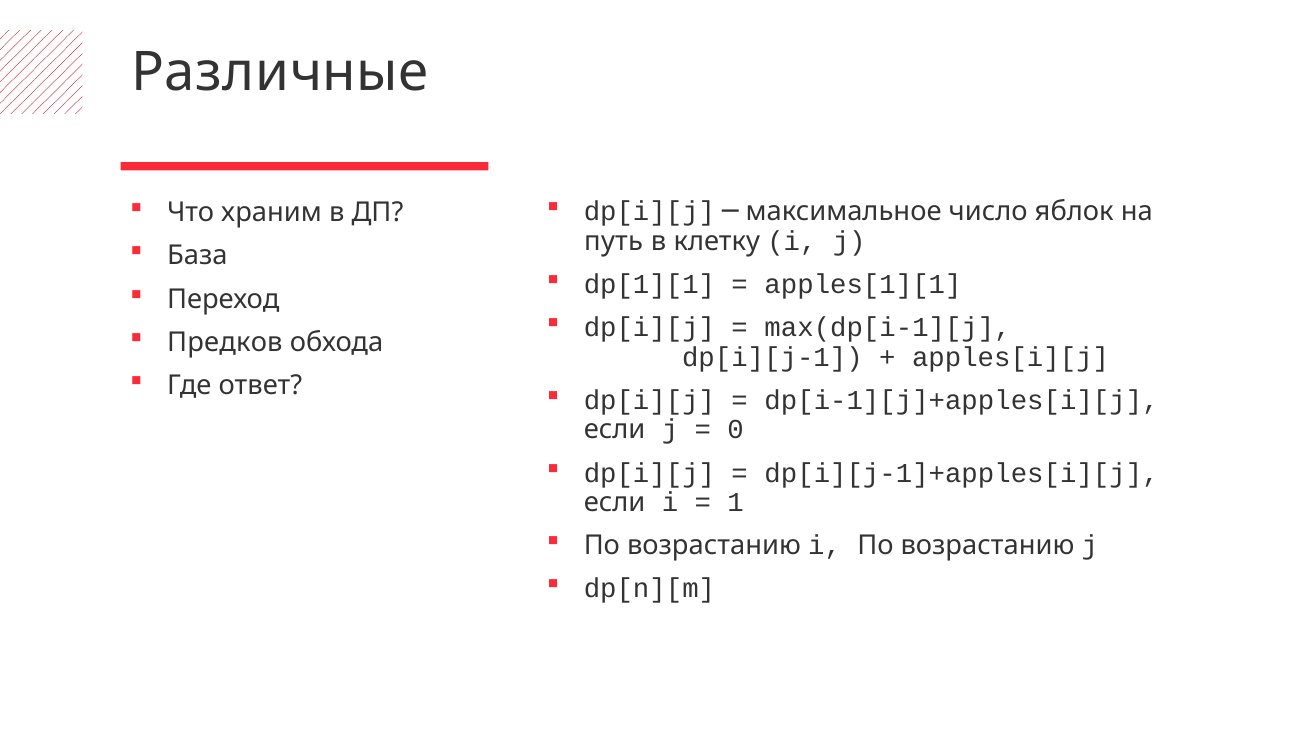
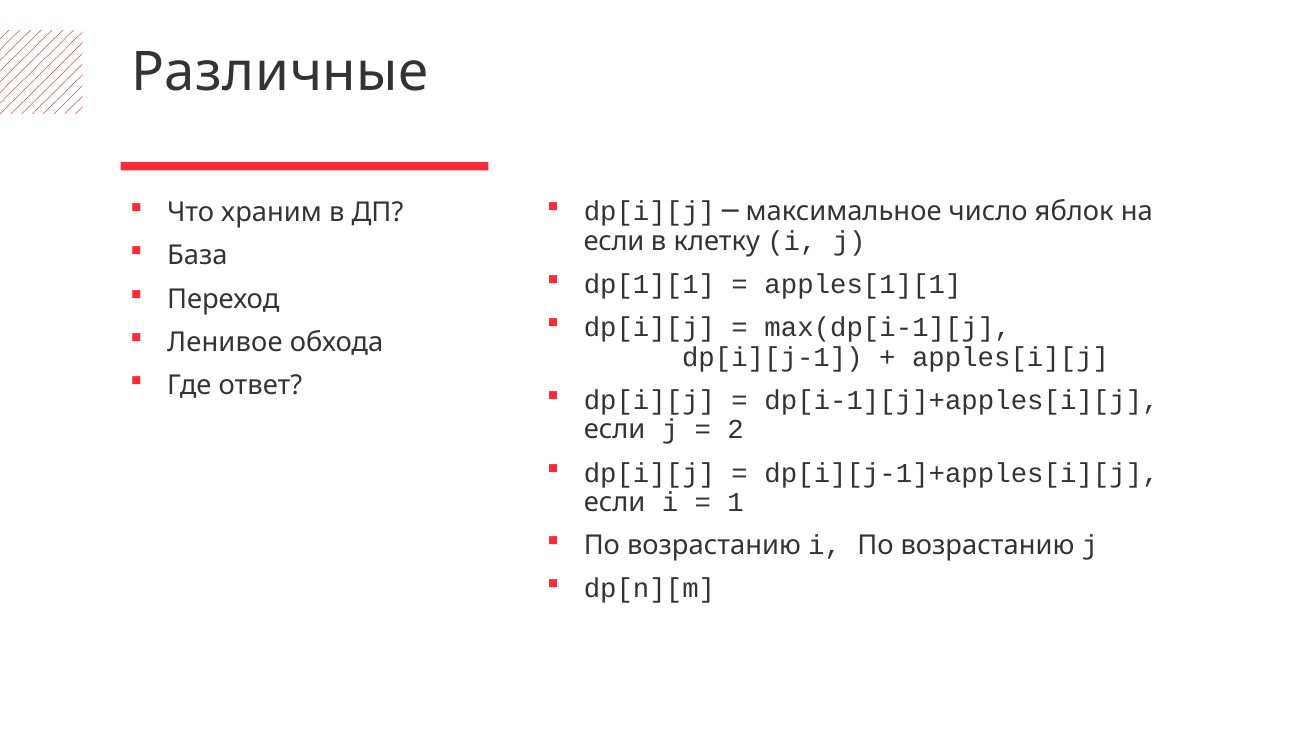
путь: путь -> если (614, 241)
Предков: Предков -> Ленивое (225, 342)
0: 0 -> 2 (736, 429)
